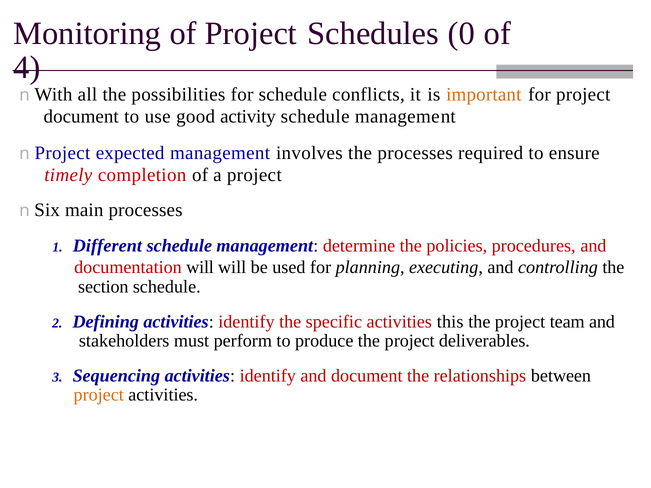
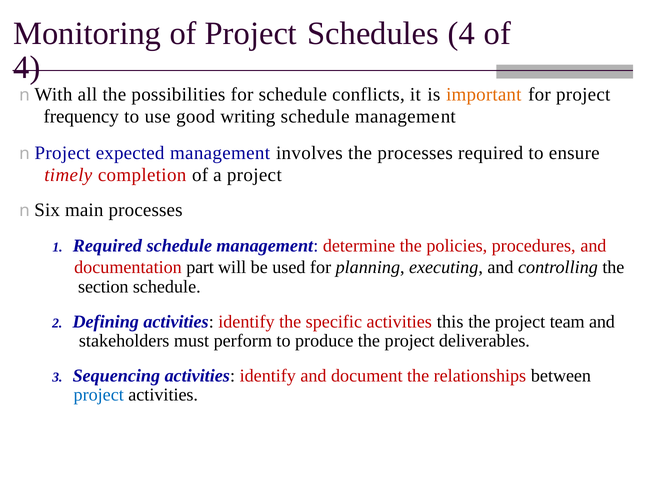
Schedules 0: 0 -> 4 (461, 33)
document: document -> frequency (81, 117)
activity: activity -> writing (248, 117)
1 Different: Different -> Required (107, 246)
documentation will: will -> part (200, 268)
project colour: orange -> blue (99, 395)
